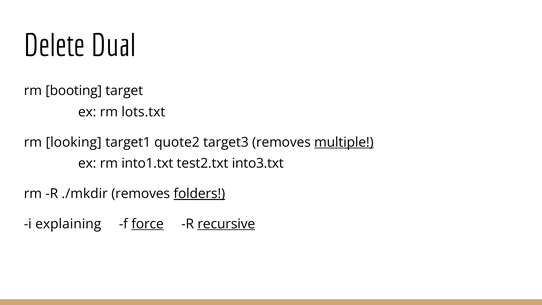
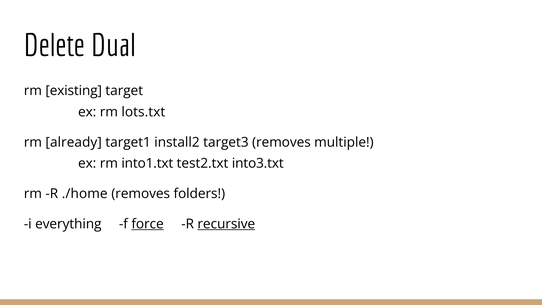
booting: booting -> existing (74, 91)
looking: looking -> already (74, 142)
quote2: quote2 -> install2 (177, 142)
multiple underline: present -> none (344, 142)
./mkdir: ./mkdir -> ./home (85, 194)
folders underline: present -> none (199, 194)
explaining: explaining -> everything (68, 224)
